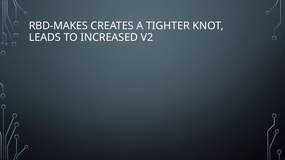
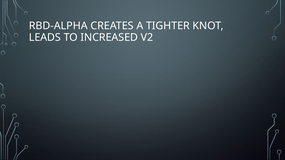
RBD-MAKES: RBD-MAKES -> RBD-ALPHA (58, 26)
